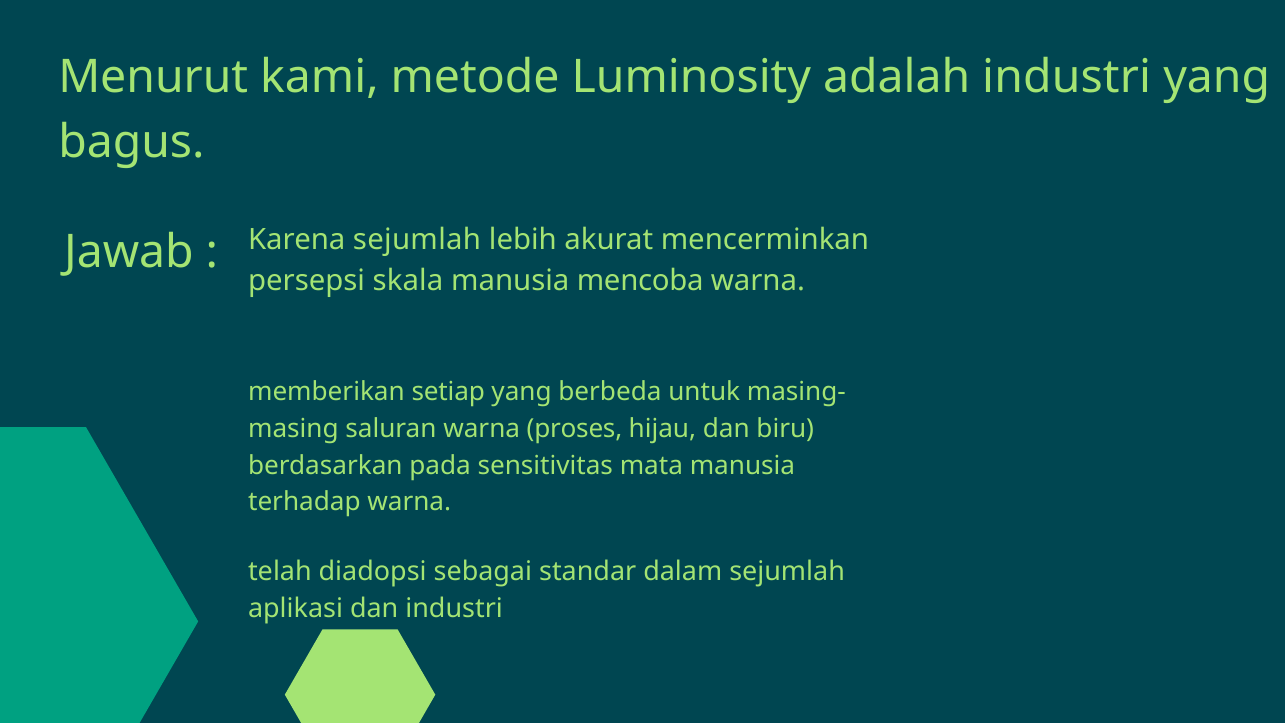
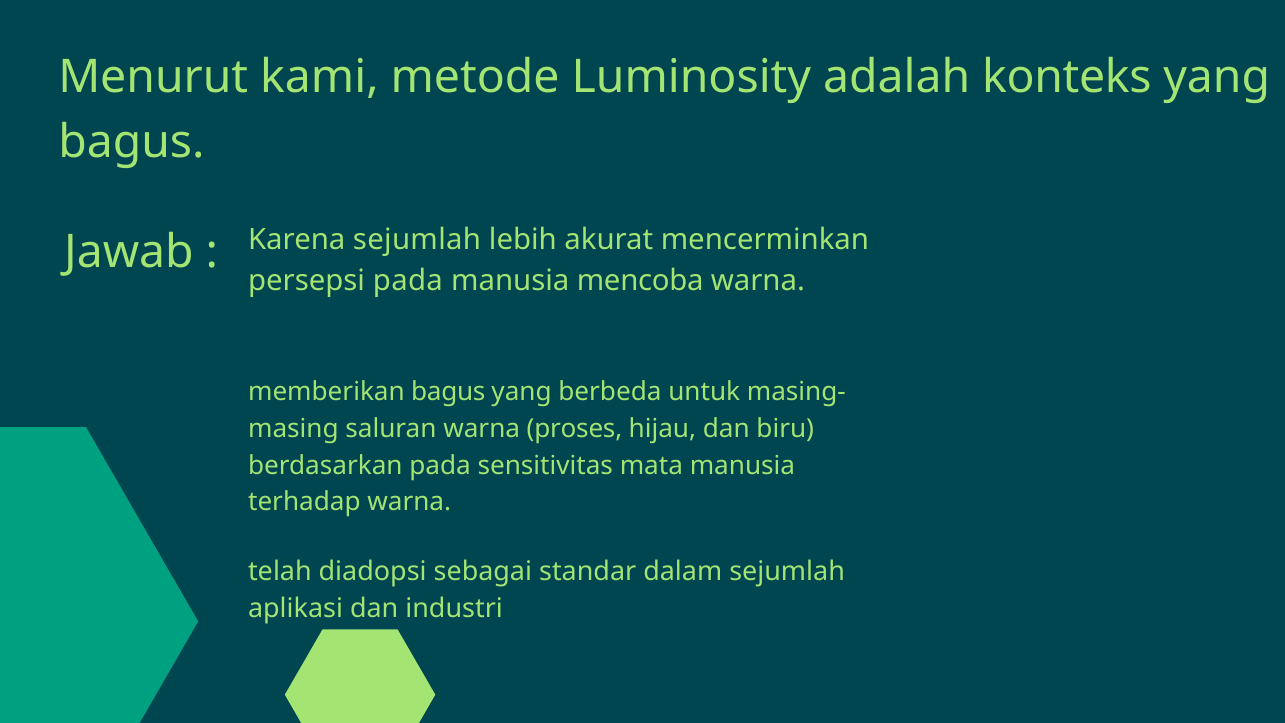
adalah industri: industri -> konteks (1067, 77)
persepsi skala: skala -> pada (408, 281)
memberikan setiap: setiap -> bagus (448, 392)
